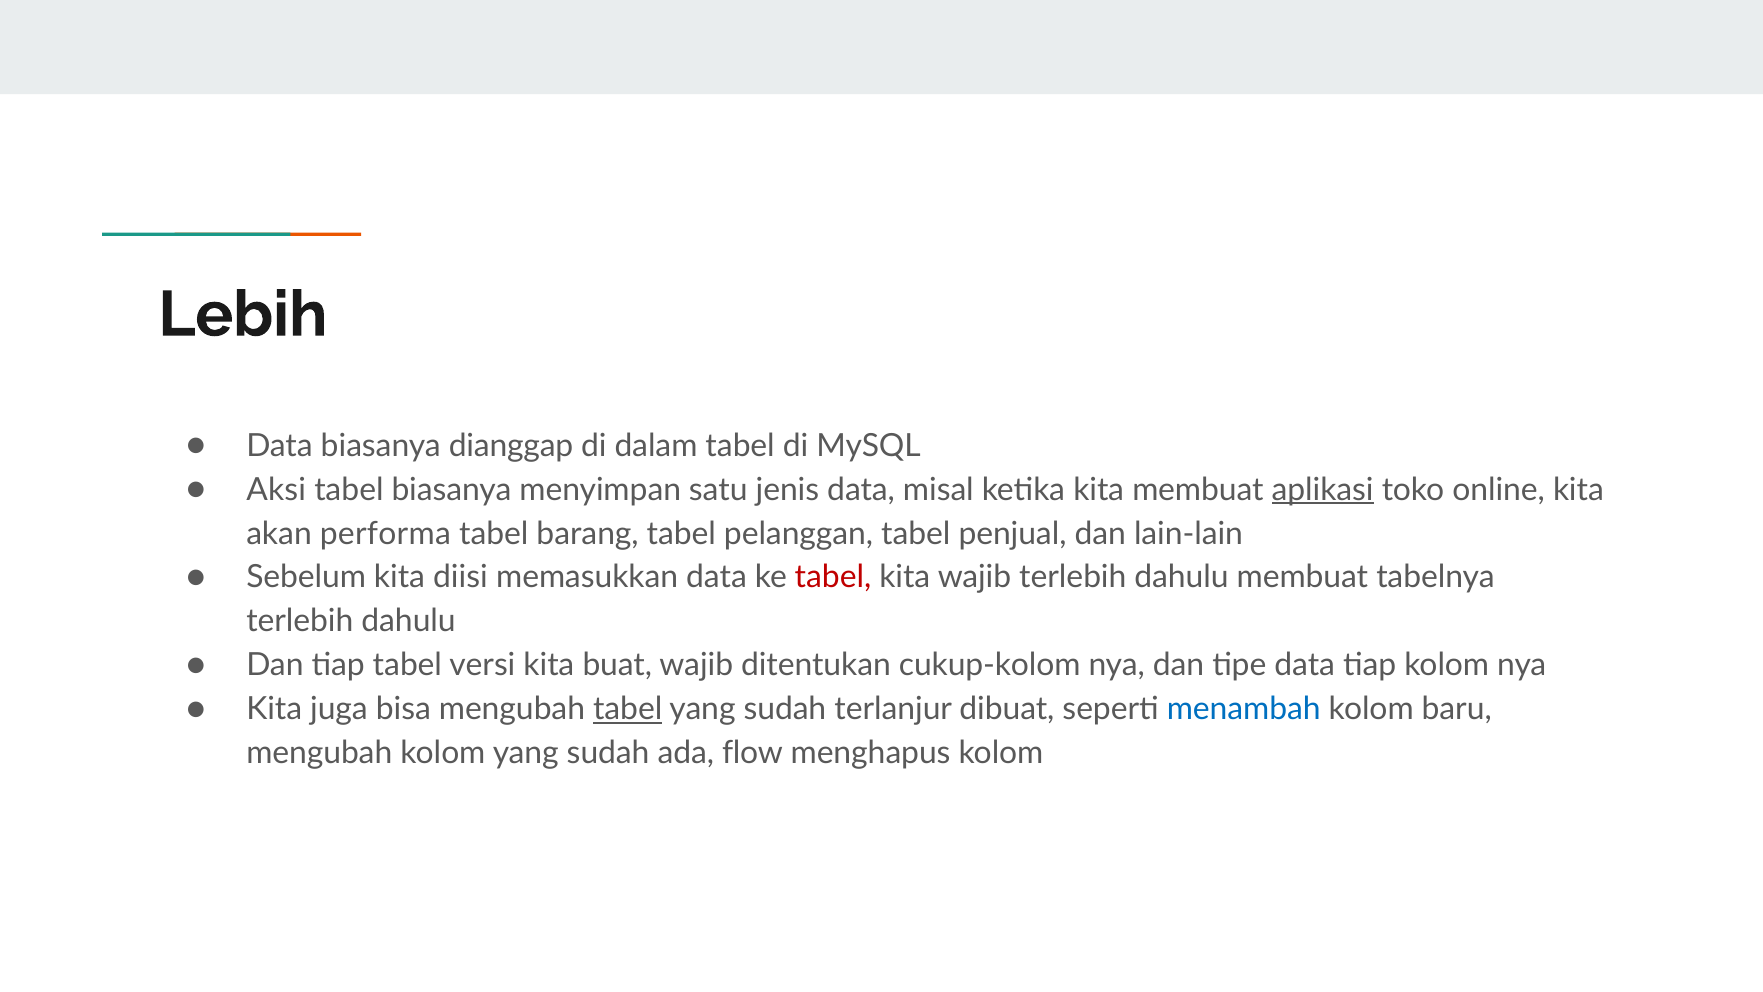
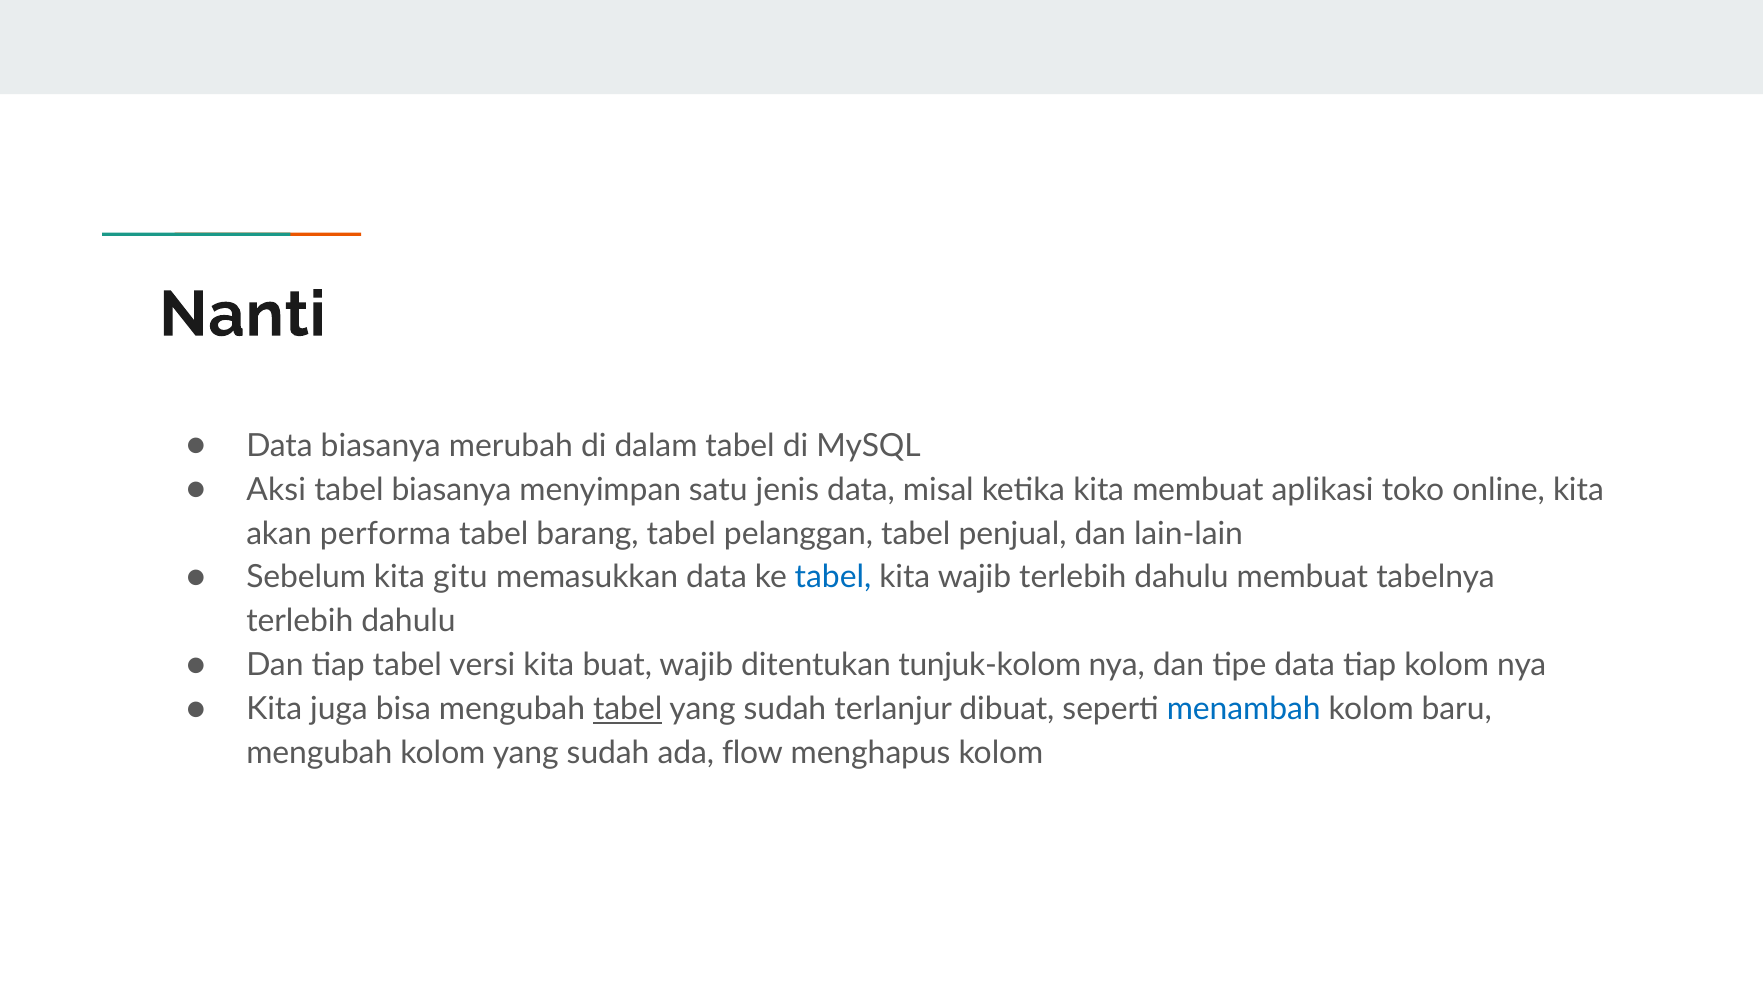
Lebih: Lebih -> Nanti (242, 315)
dianggap: dianggap -> merubah (511, 446)
aplikasi underline: present -> none (1323, 489)
diisi: diisi -> gitu (460, 577)
tabel colour: red -> blue (833, 577)
cukup-kolom: cukup-kolom -> tunjuk-kolom (990, 665)
